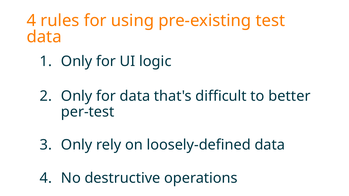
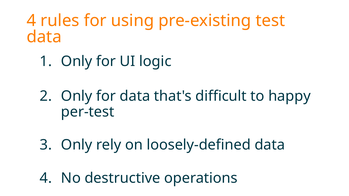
better: better -> happy (289, 96)
